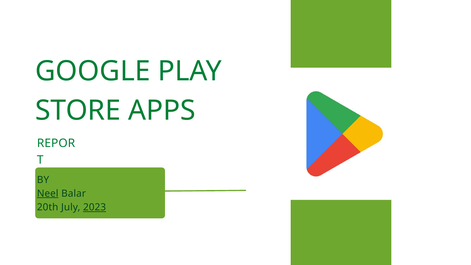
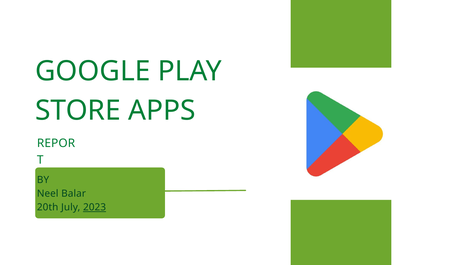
Neel underline: present -> none (48, 194)
